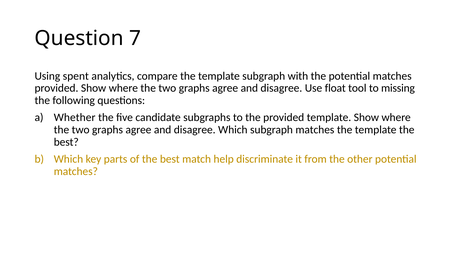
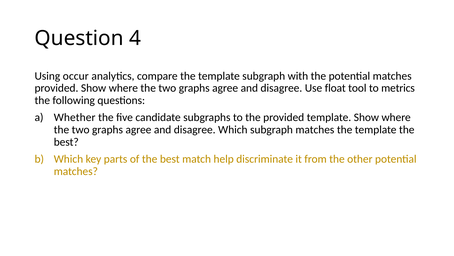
7: 7 -> 4 (135, 38)
spent: spent -> occur (76, 76)
missing: missing -> metrics (398, 88)
